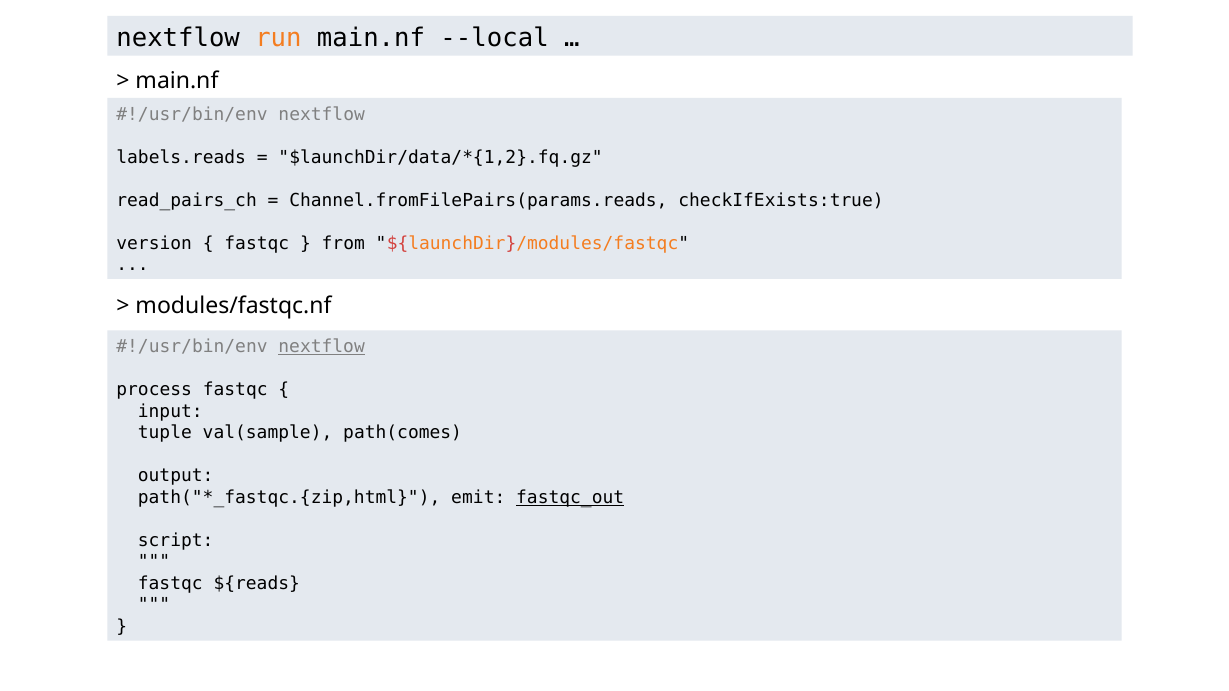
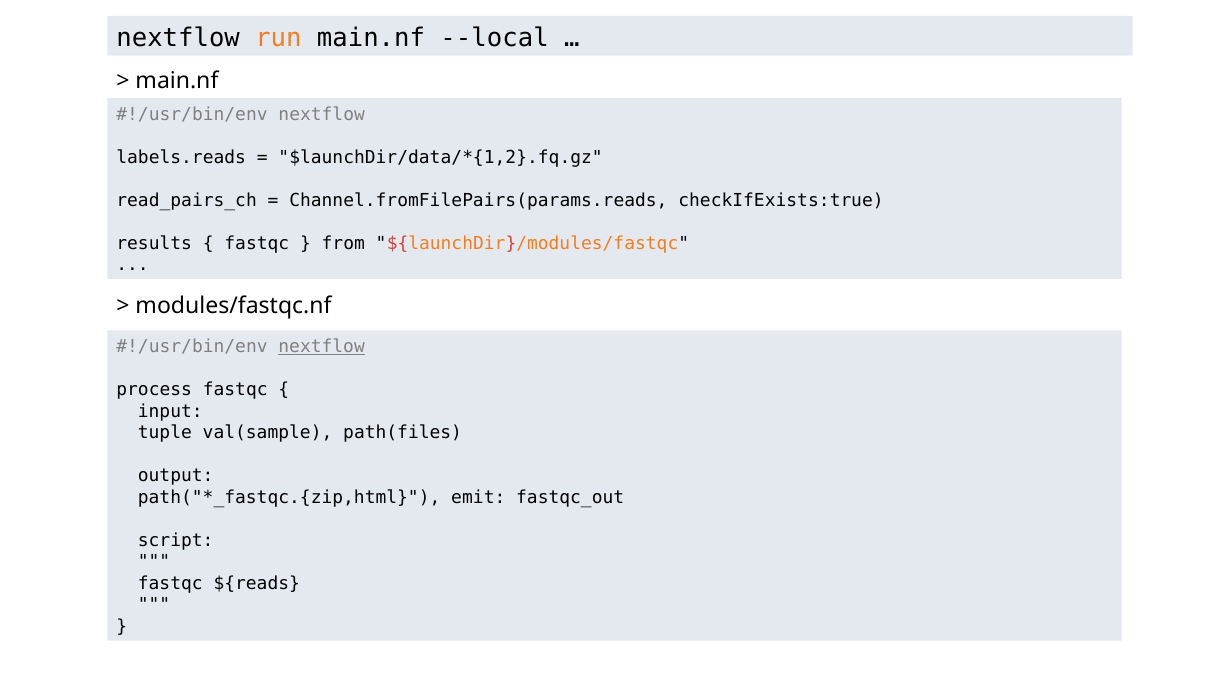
version: version -> results (154, 243)
path(comes: path(comes -> path(files (403, 433)
fastqc_out underline: present -> none (570, 498)
